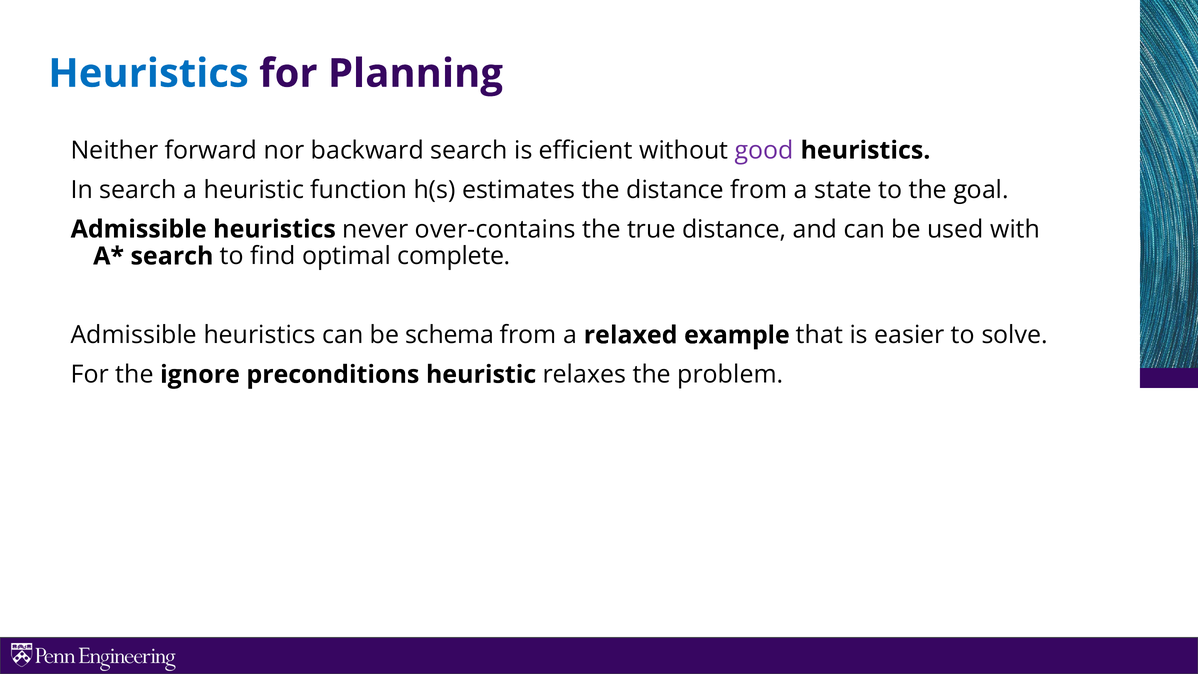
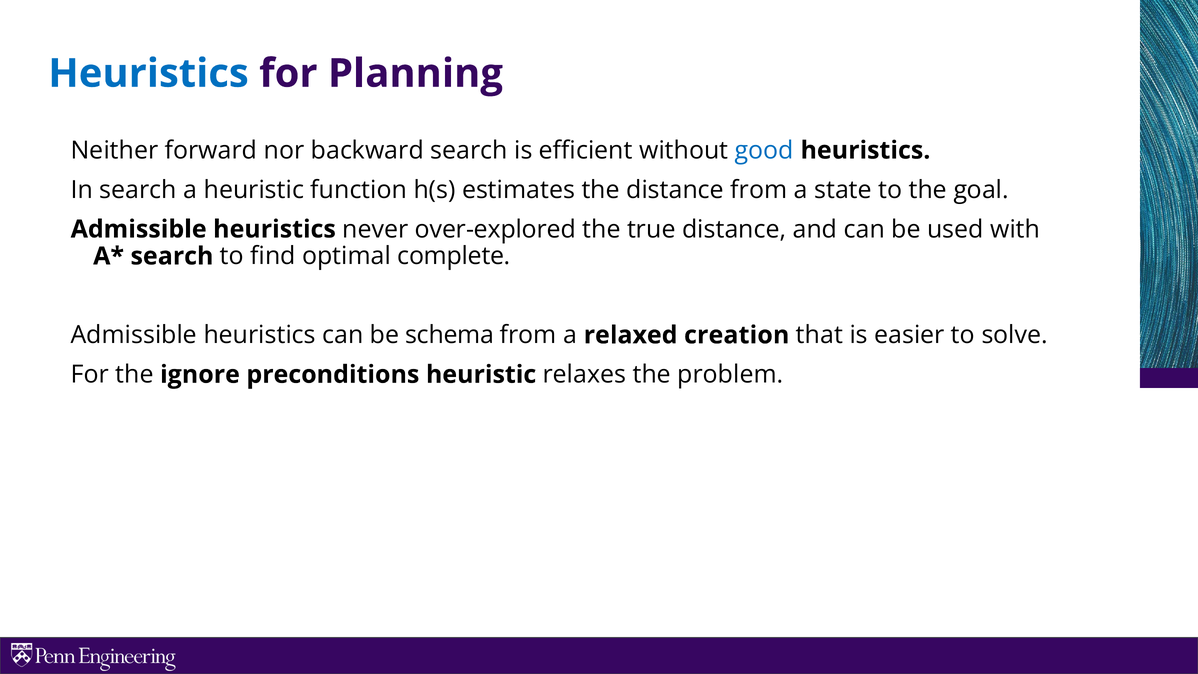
good colour: purple -> blue (764, 150)
over-contains: over-contains -> over-explored (495, 229)
example: example -> creation (737, 335)
